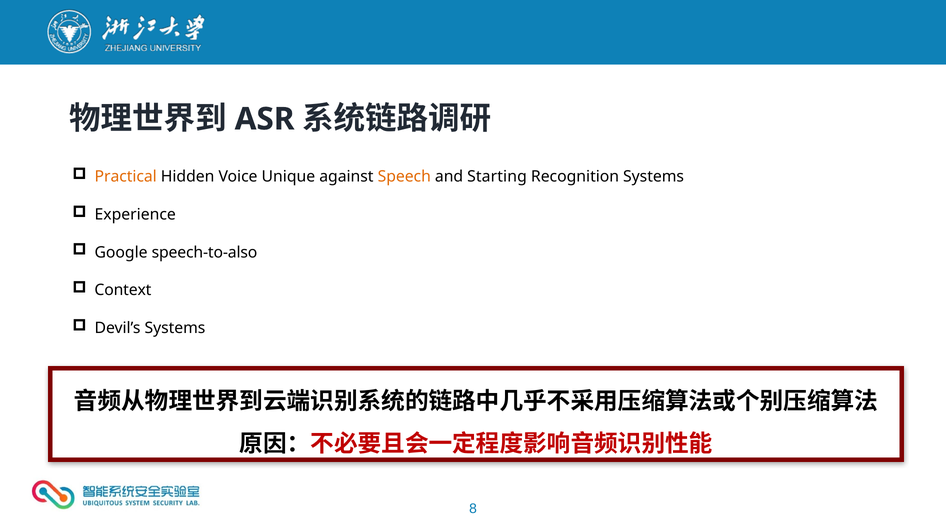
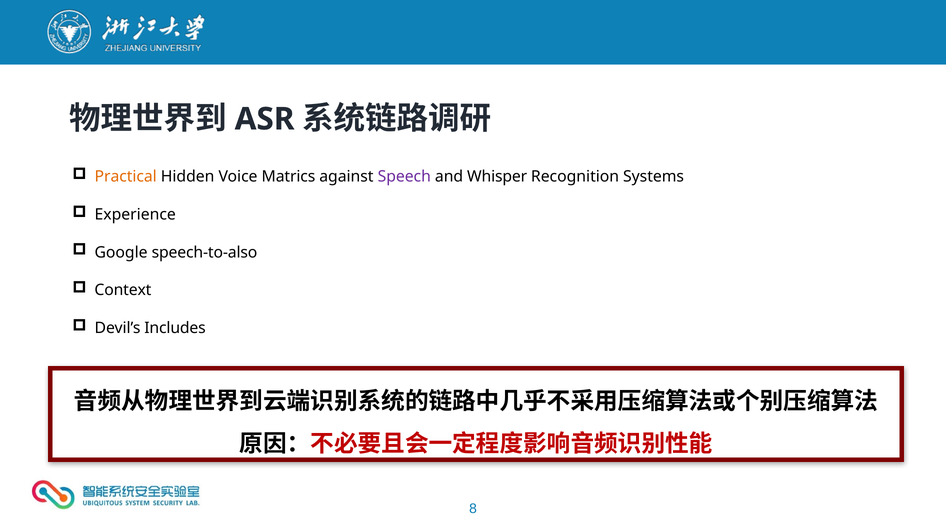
Unique: Unique -> Matrics (288, 177)
Speech colour: orange -> purple (404, 177)
Starting: Starting -> Whisper (497, 177)
Devil’s Systems: Systems -> Includes (175, 328)
